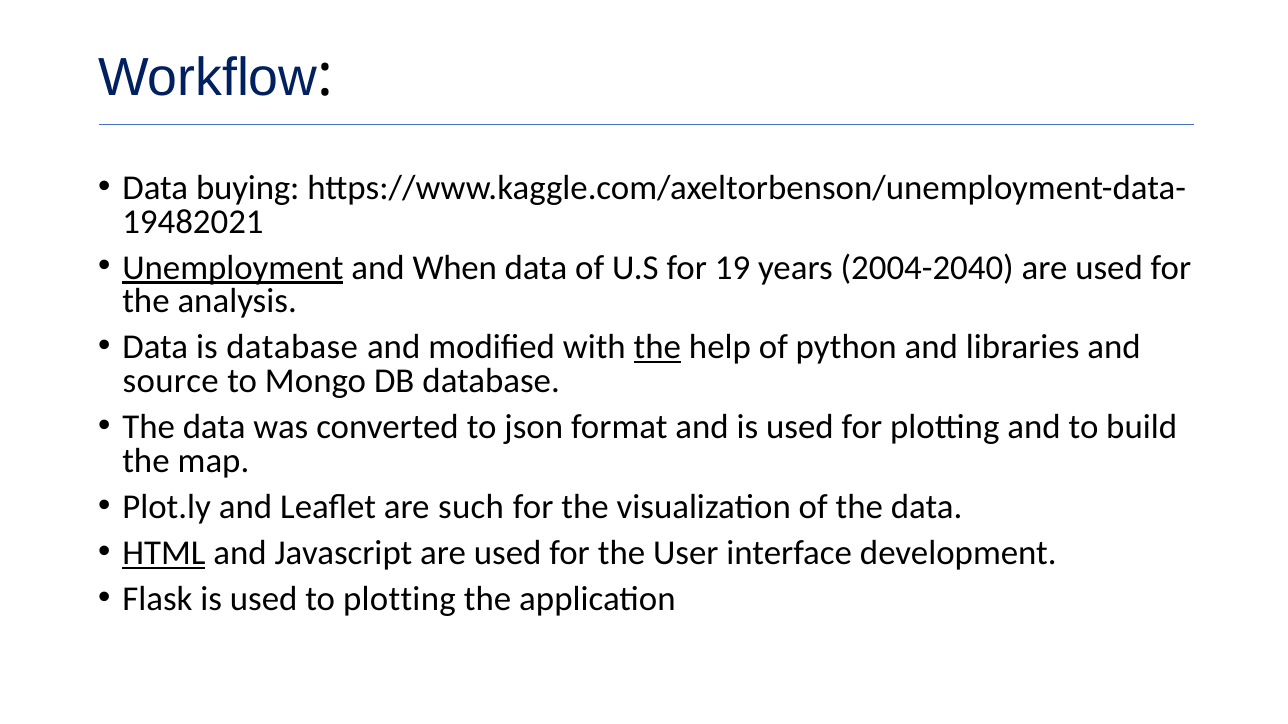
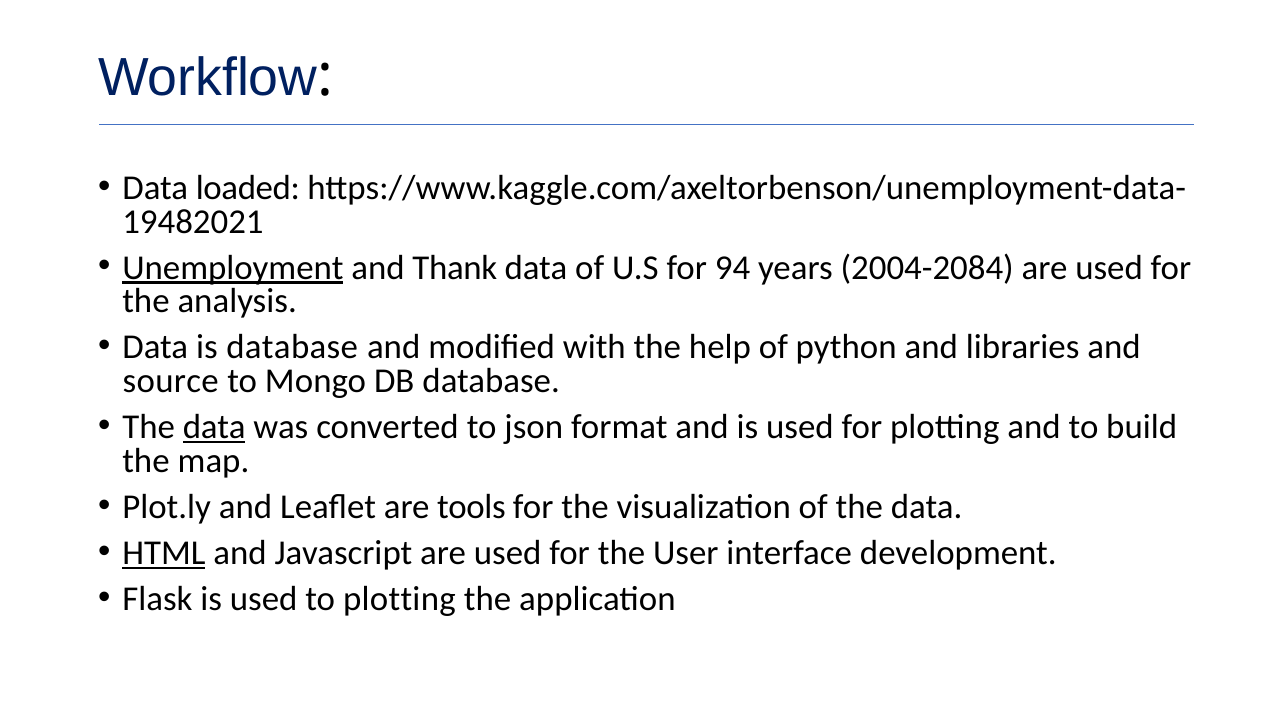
buying: buying -> loaded (248, 188)
When: When -> Thank (455, 268)
19: 19 -> 94 (732, 268)
2004-2040: 2004-2040 -> 2004-2084 (927, 268)
the underline: present -> none (657, 348)
data underline: none -> present (214, 427)
such: such -> tools (471, 507)
